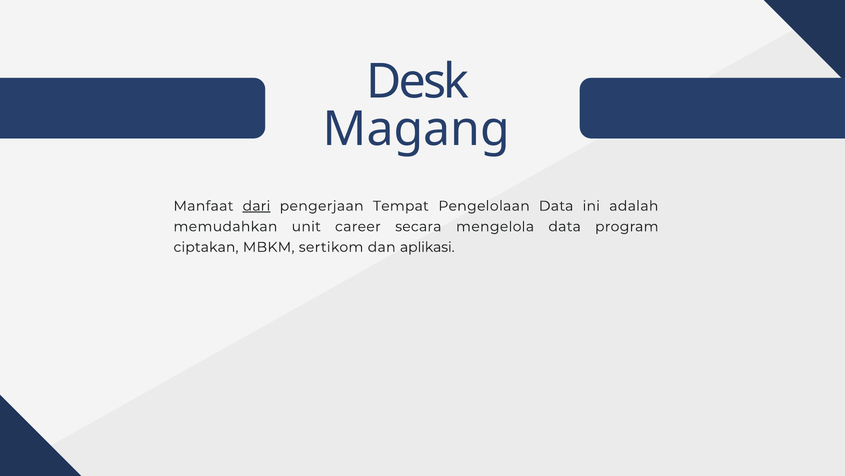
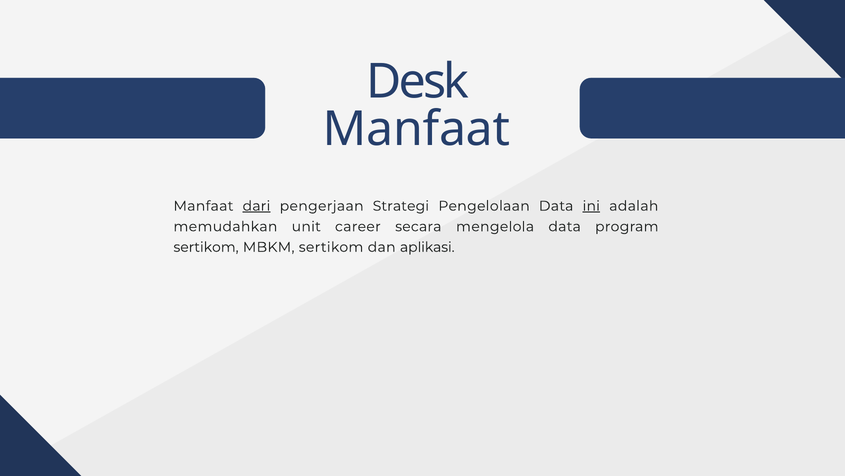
Magang: Magang -> Manfaat (417, 129)
Tempat: Tempat -> Strategi (401, 206)
ini underline: none -> present (591, 206)
ciptakan: ciptakan -> sertikom (206, 247)
